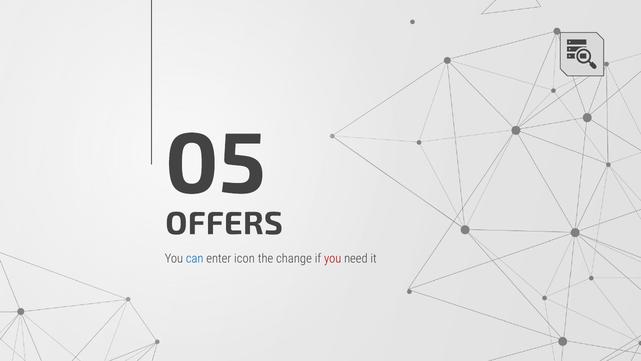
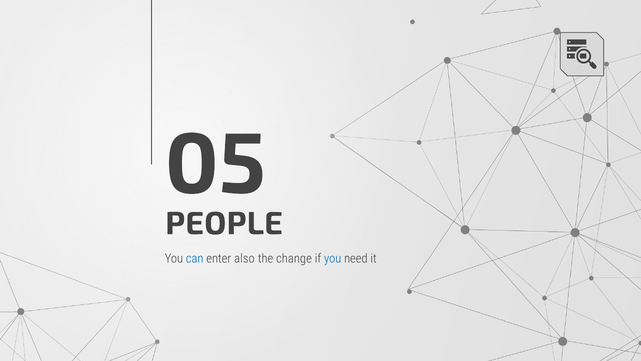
OFFERS: OFFERS -> PEOPLE (224, 223)
icon: icon -> also (244, 258)
you colour: red -> blue (333, 258)
